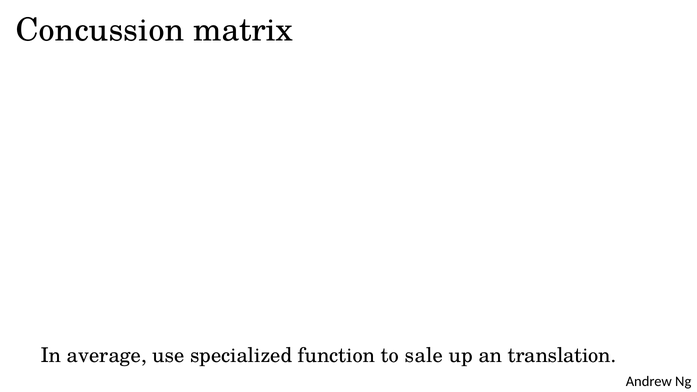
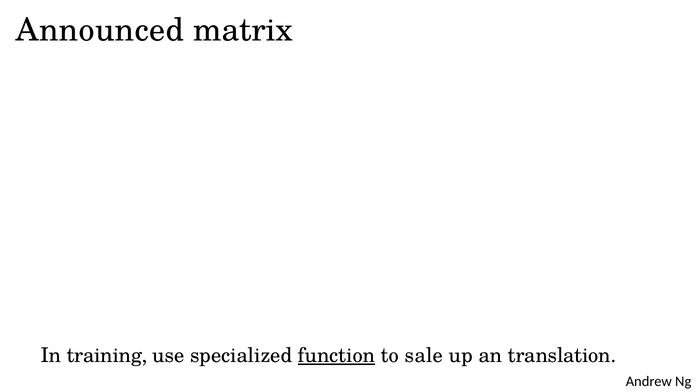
Concussion: Concussion -> Announced (100, 30)
average: average -> training (107, 356)
function underline: none -> present (337, 356)
